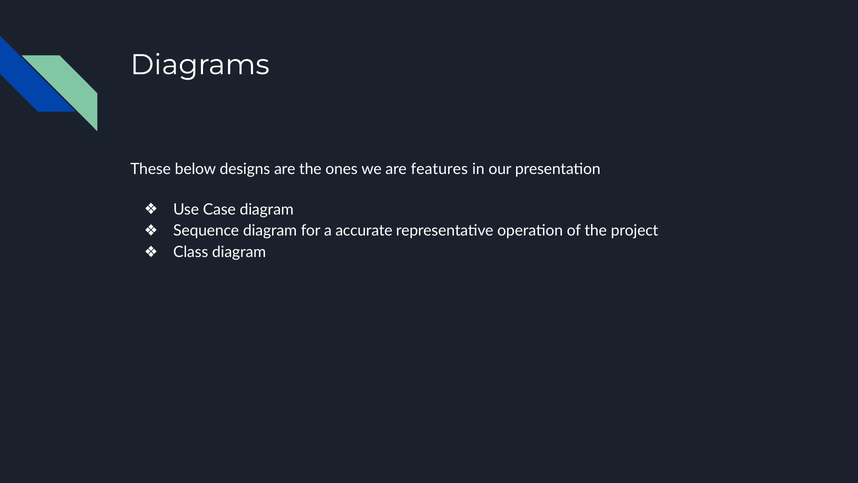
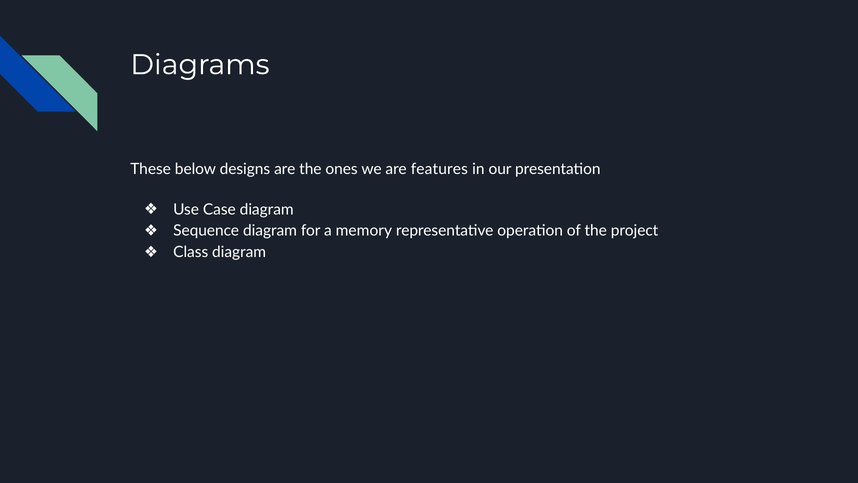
accurate: accurate -> memory (364, 231)
